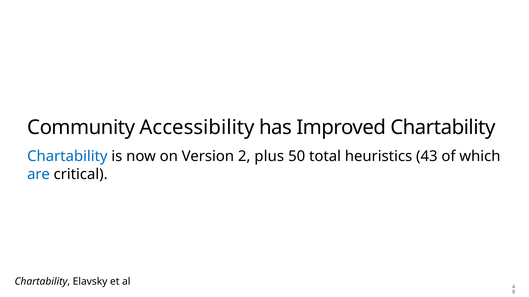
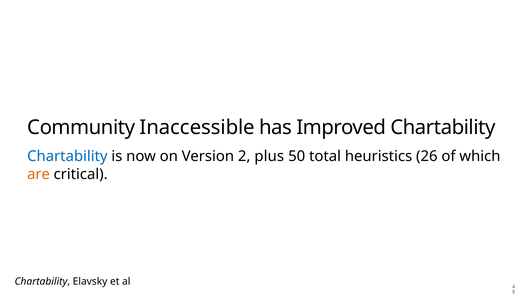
Accessibility: Accessibility -> Inaccessible (197, 128)
43: 43 -> 26 (427, 157)
are colour: blue -> orange (39, 175)
